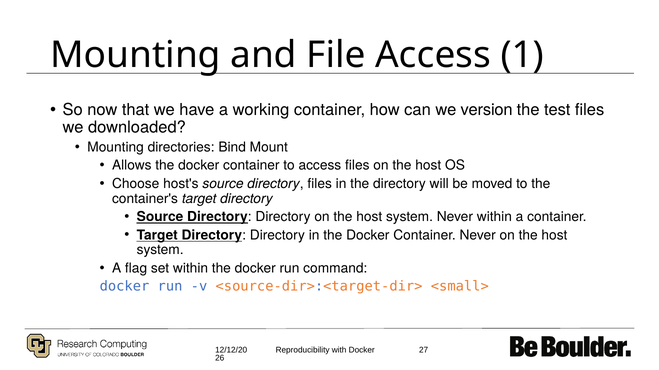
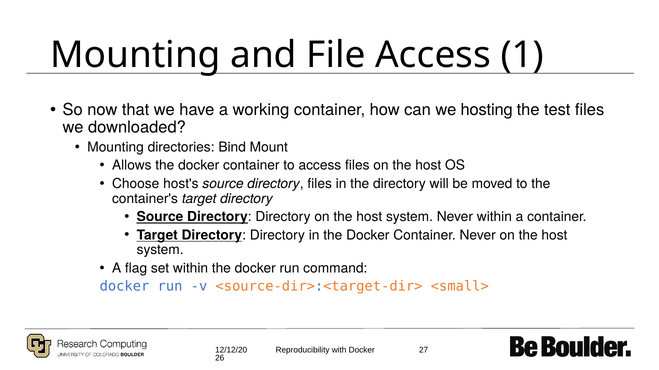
version: version -> hosting (487, 110)
